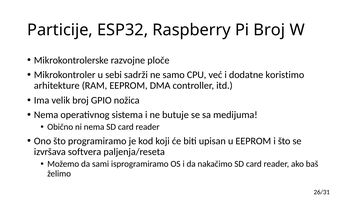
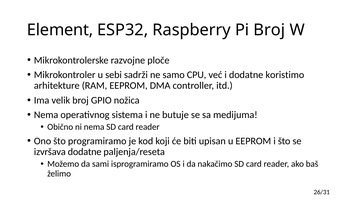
Particije: Particije -> Element (60, 30)
izvršava softvera: softvera -> dodatne (85, 152)
